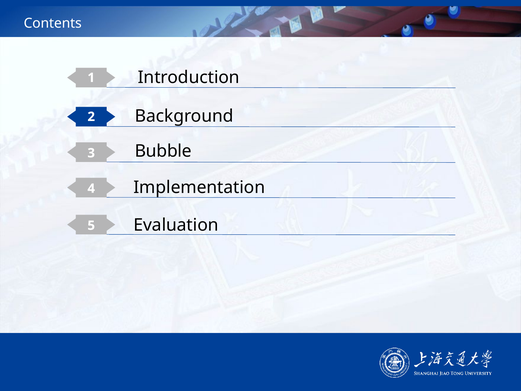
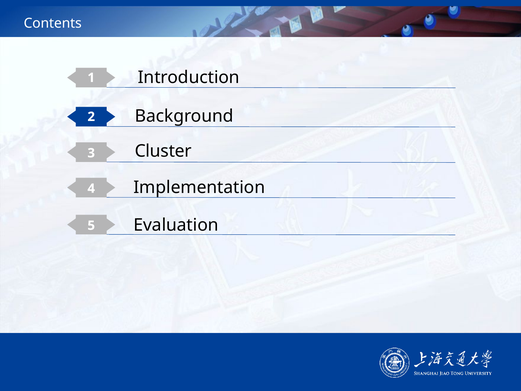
Bubble: Bubble -> Cluster (163, 151)
